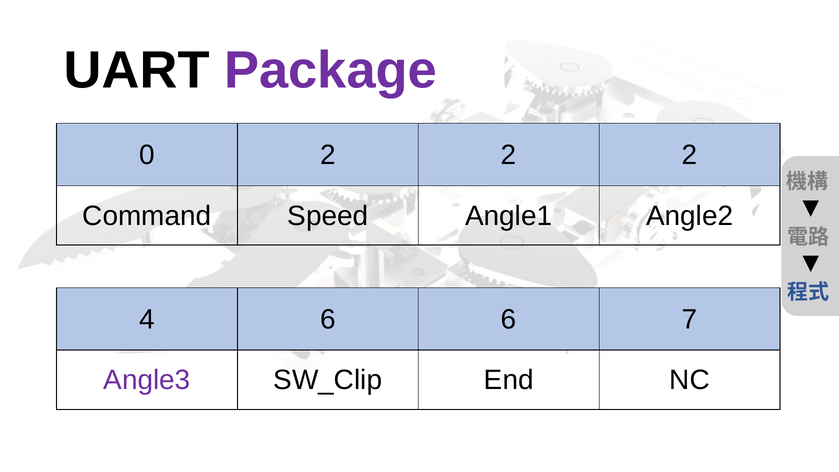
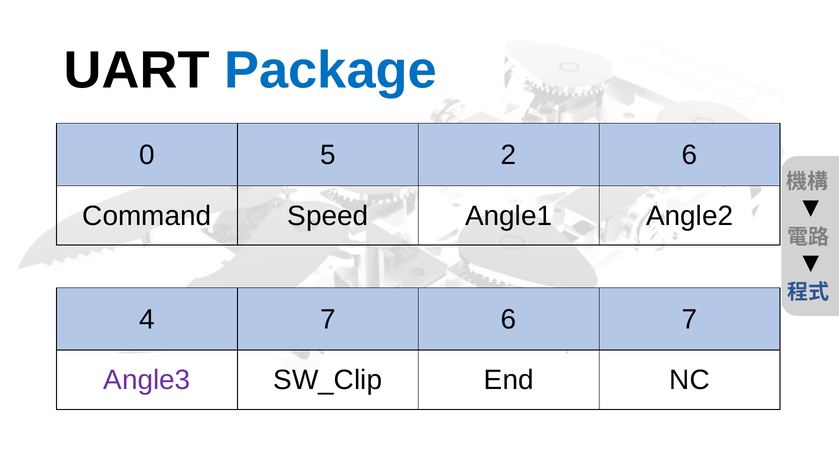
Package colour: purple -> blue (330, 70)
0 2: 2 -> 5 (328, 155)
2: 2 -> 6 (690, 155)
4 6: 6 -> 7 (328, 319)
